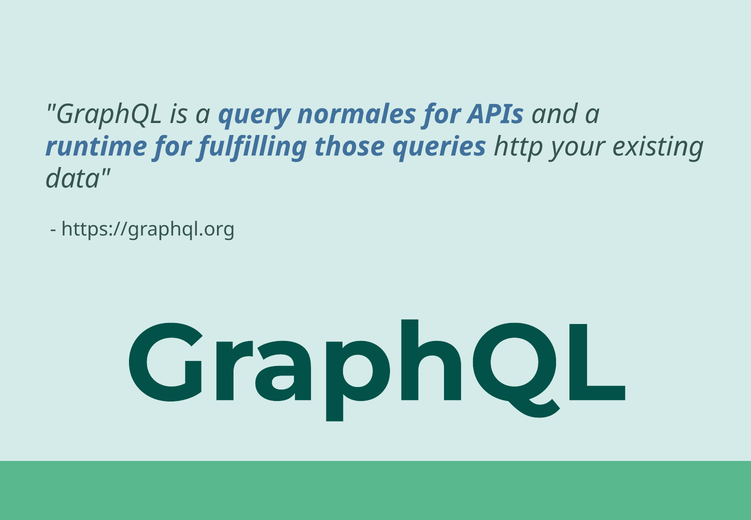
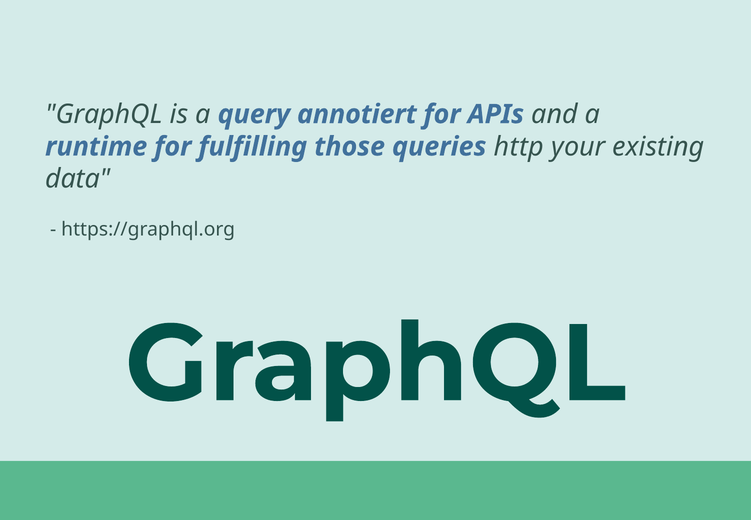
normales: normales -> annotiert (357, 114)
